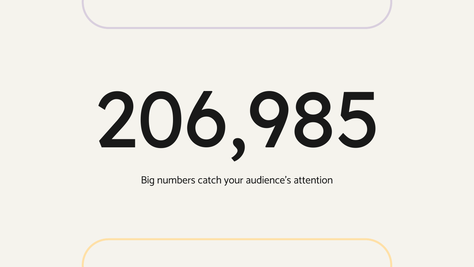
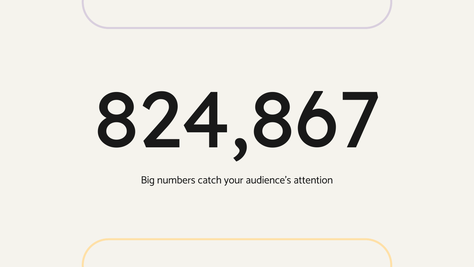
206,985: 206,985 -> 824,867 (237, 121)
